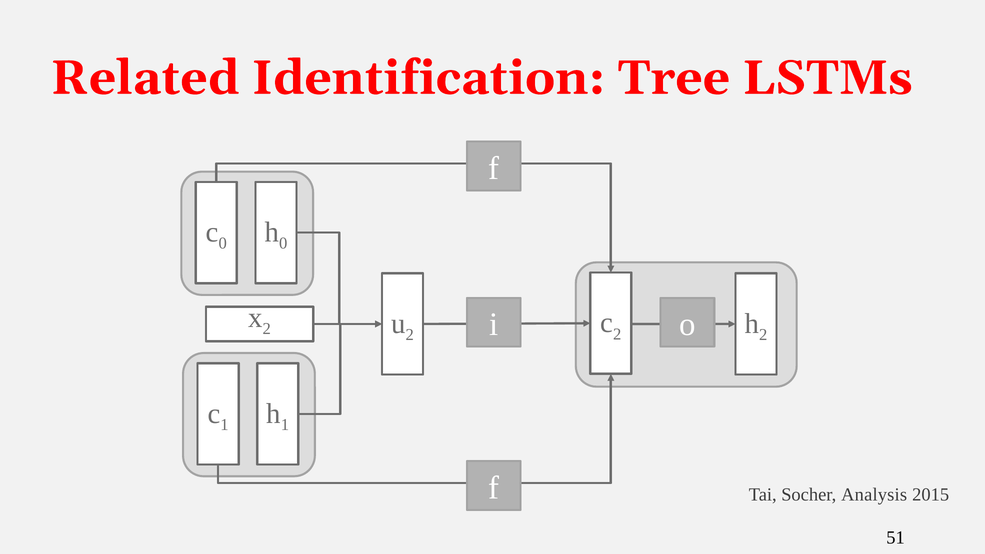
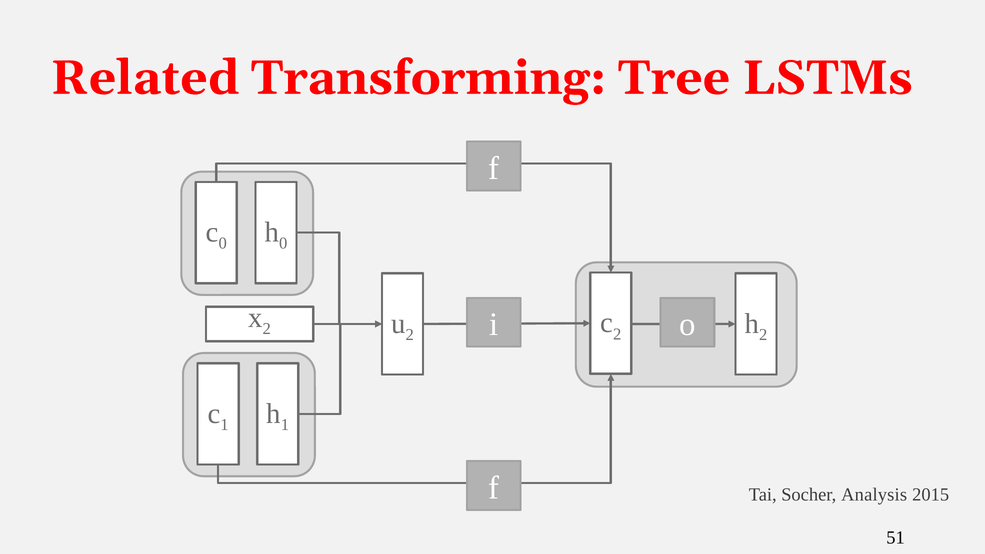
Identification: Identification -> Transforming (429, 78)
